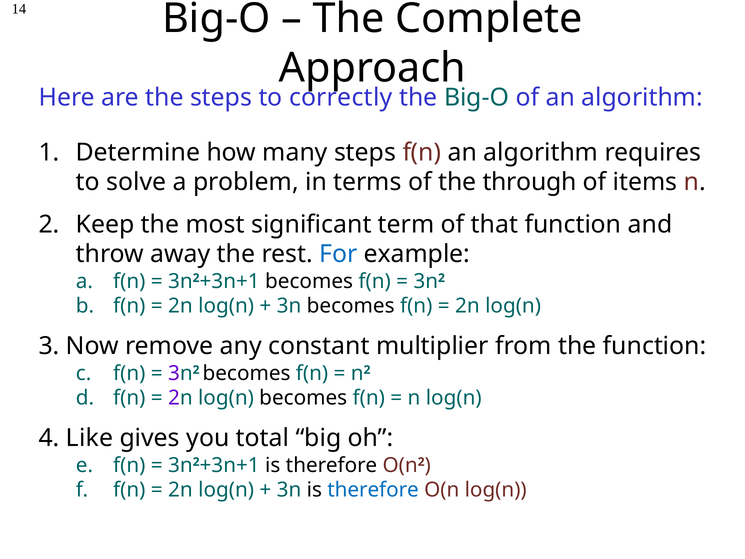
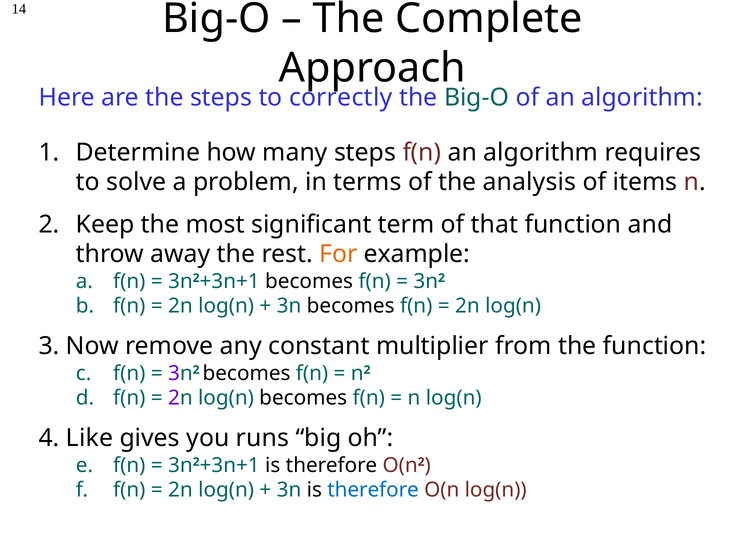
through: through -> analysis (529, 182)
For colour: blue -> orange (338, 254)
total: total -> runs (262, 438)
